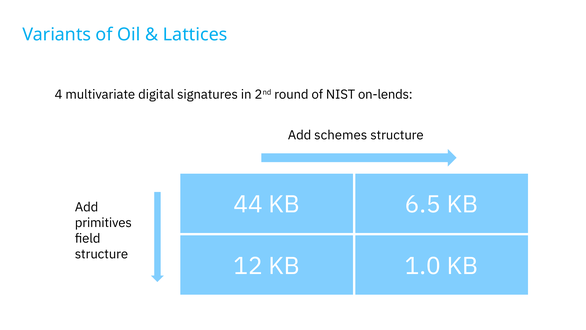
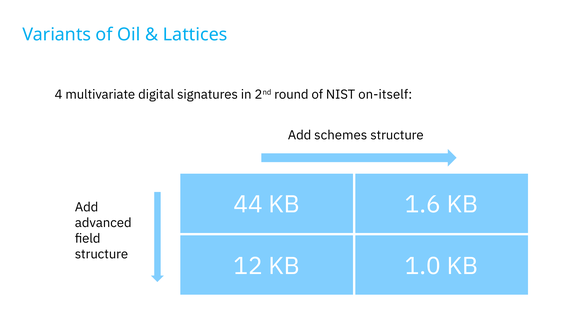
on-lends: on-lends -> on-itself (385, 94)
6.5: 6.5 -> 1.6 (423, 204)
primitives: primitives -> advanced (103, 223)
